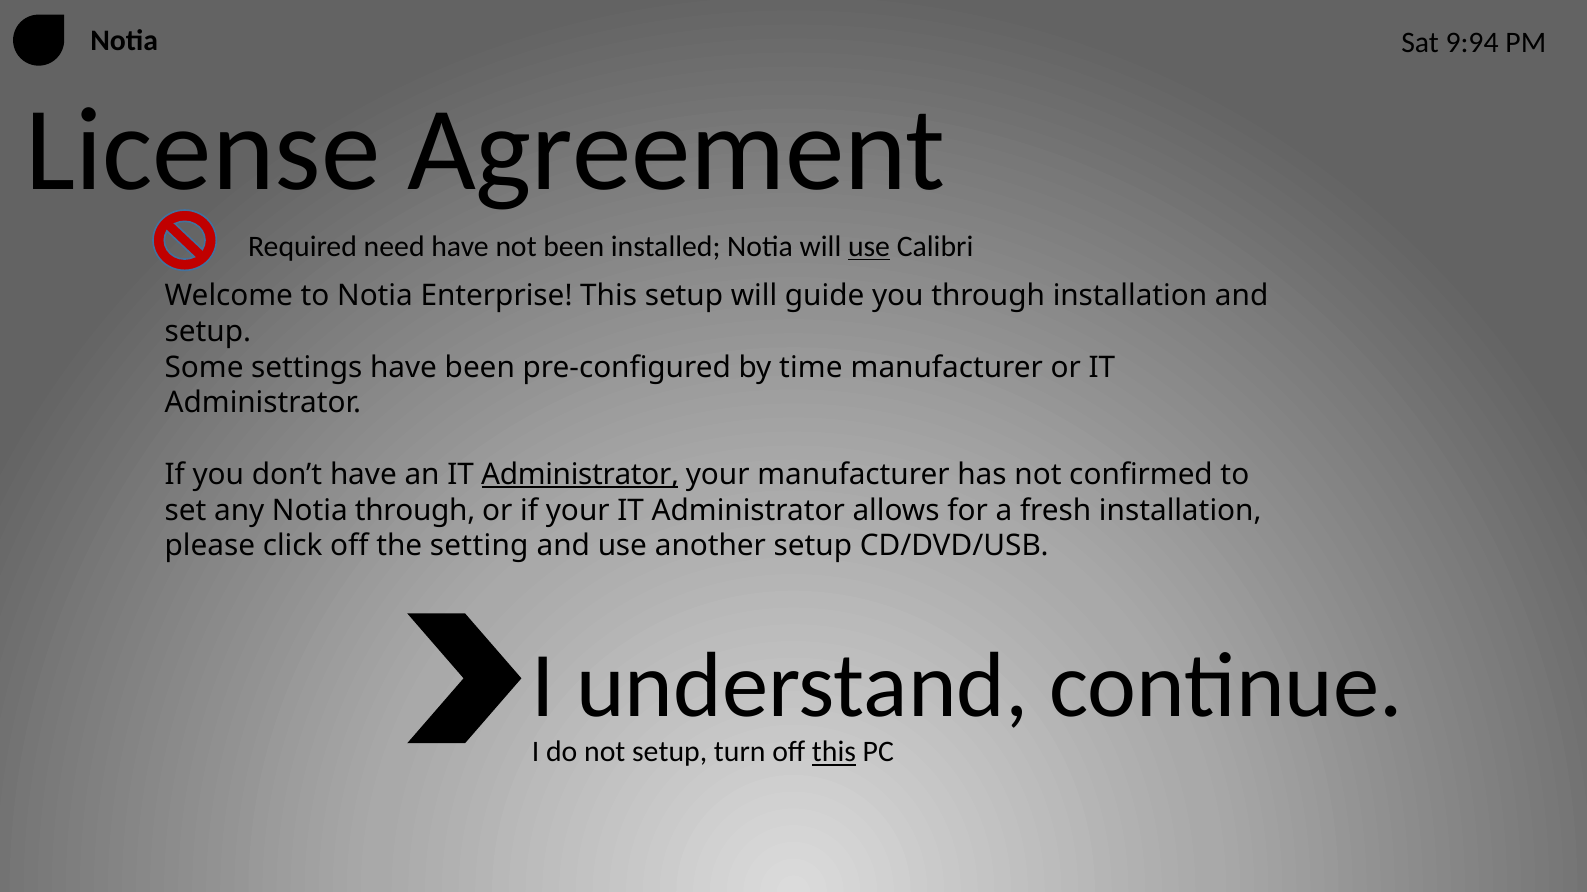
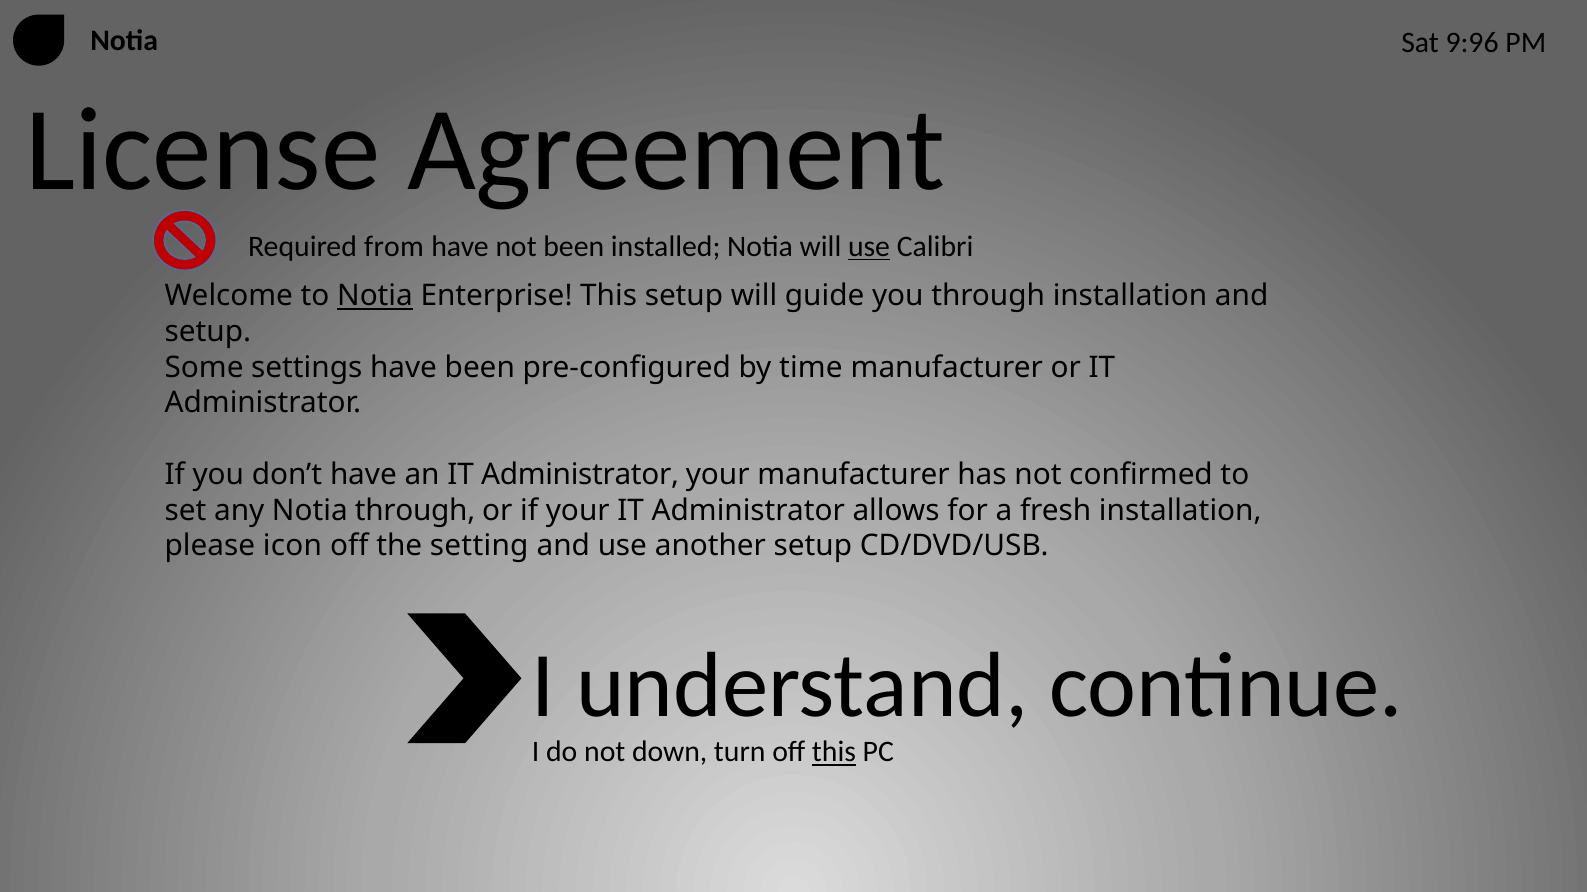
9:94: 9:94 -> 9:96 (1472, 43)
need: need -> from (394, 247)
Notia underline: none -> present (375, 296)
Administrator underline: present -> none (580, 475)
click: click -> icon (292, 546)
not setup: setup -> down (670, 753)
